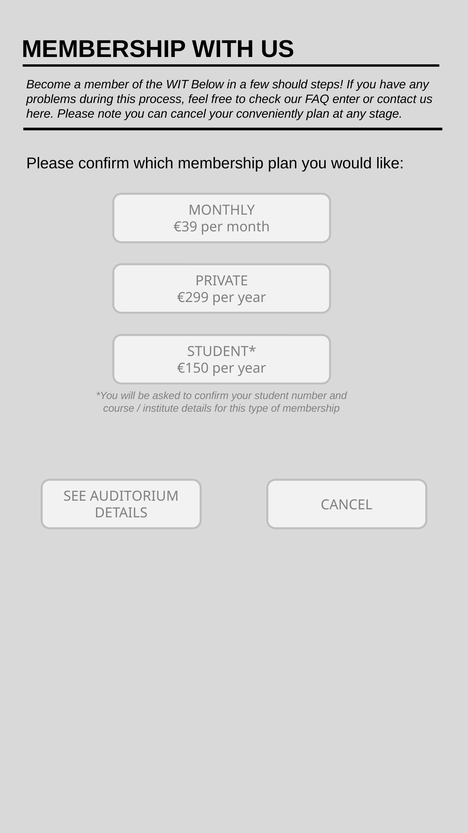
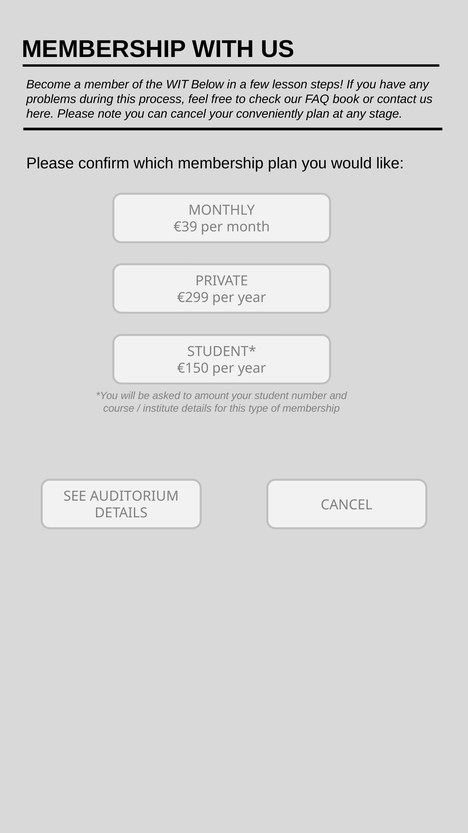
should: should -> lesson (290, 84)
enter: enter -> book (346, 99)
to confirm: confirm -> amount (212, 395)
